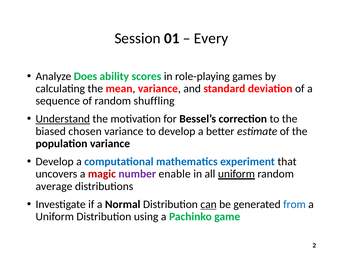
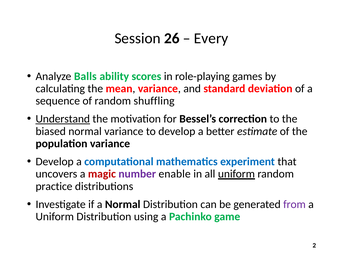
01: 01 -> 26 (172, 38)
Does: Does -> Balls (85, 76)
biased chosen: chosen -> normal (85, 131)
average: average -> practice (54, 186)
can underline: present -> none (209, 205)
from colour: blue -> purple (294, 205)
